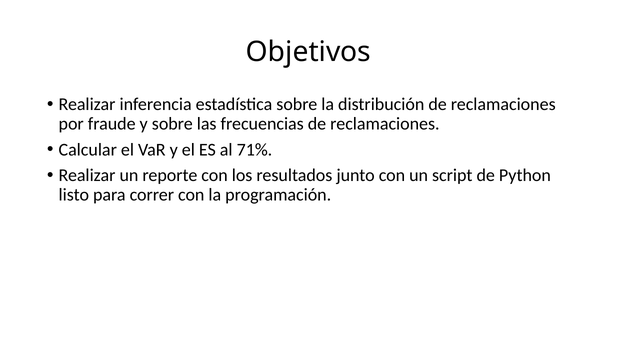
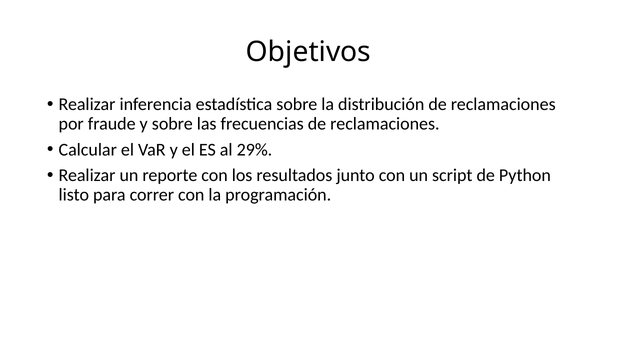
71%: 71% -> 29% (254, 150)
